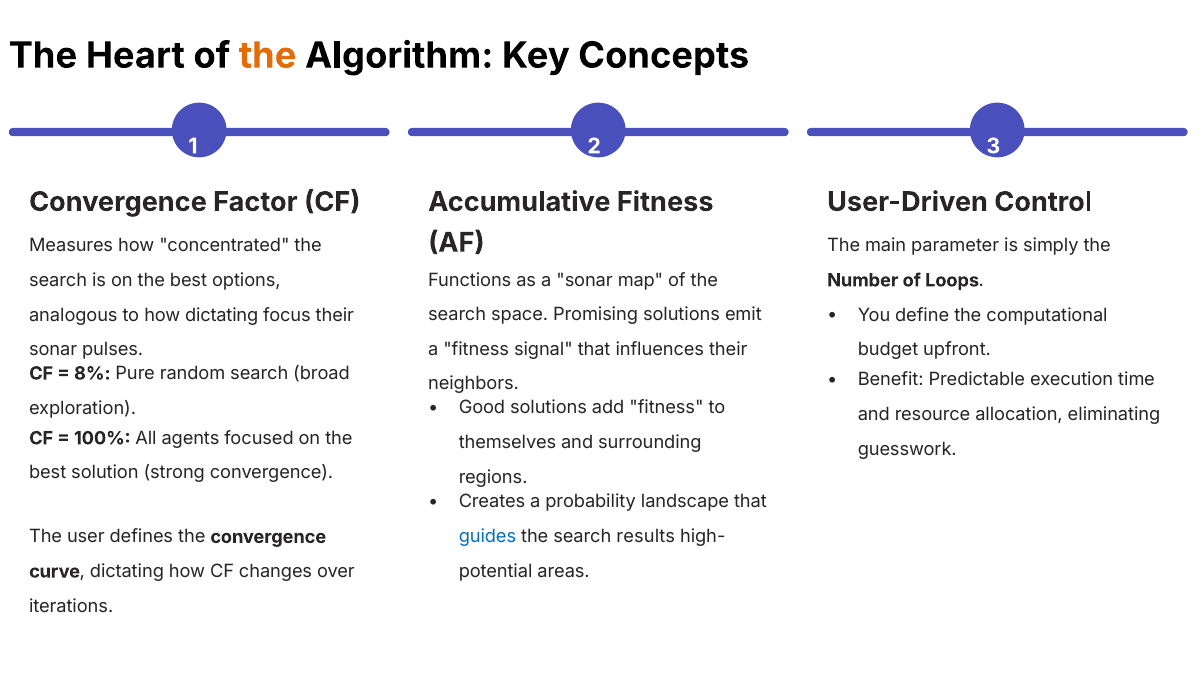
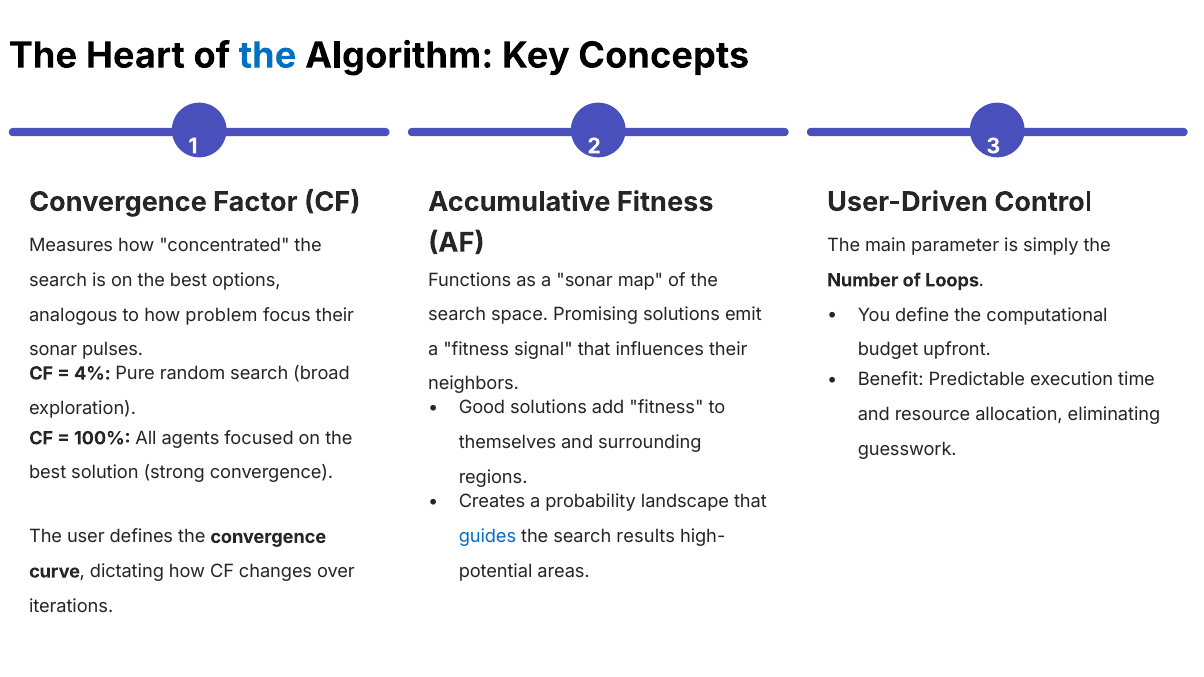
the colour: orange -> blue (268, 56)
how dictating: dictating -> problem (222, 315)
8%: 8% -> 4% (92, 374)
